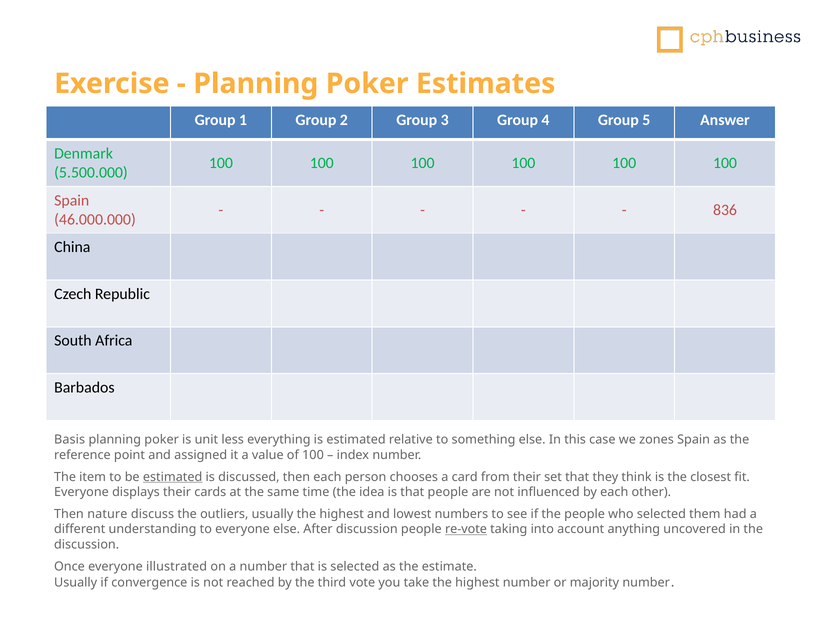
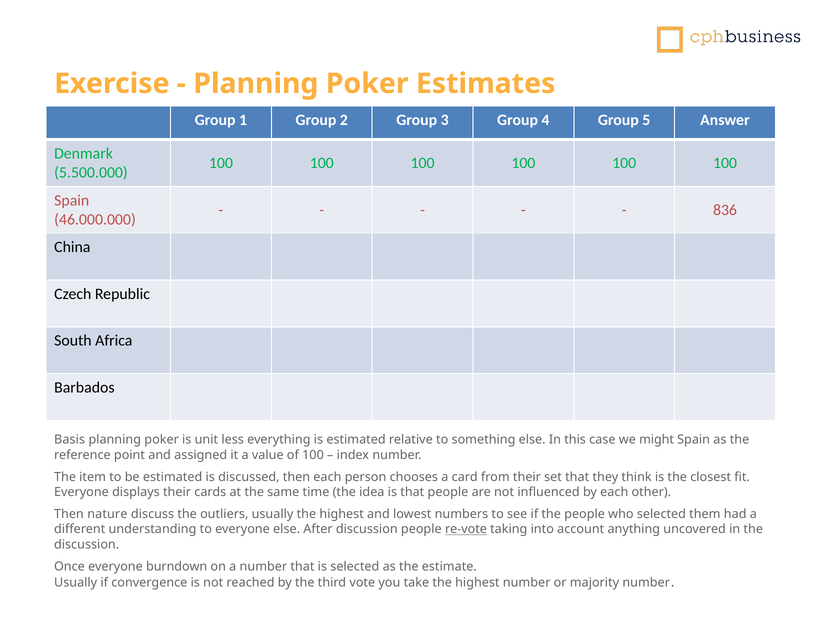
zones: zones -> might (657, 440)
estimated underline: present -> none (173, 477)
illustrated: illustrated -> burndown (177, 566)
